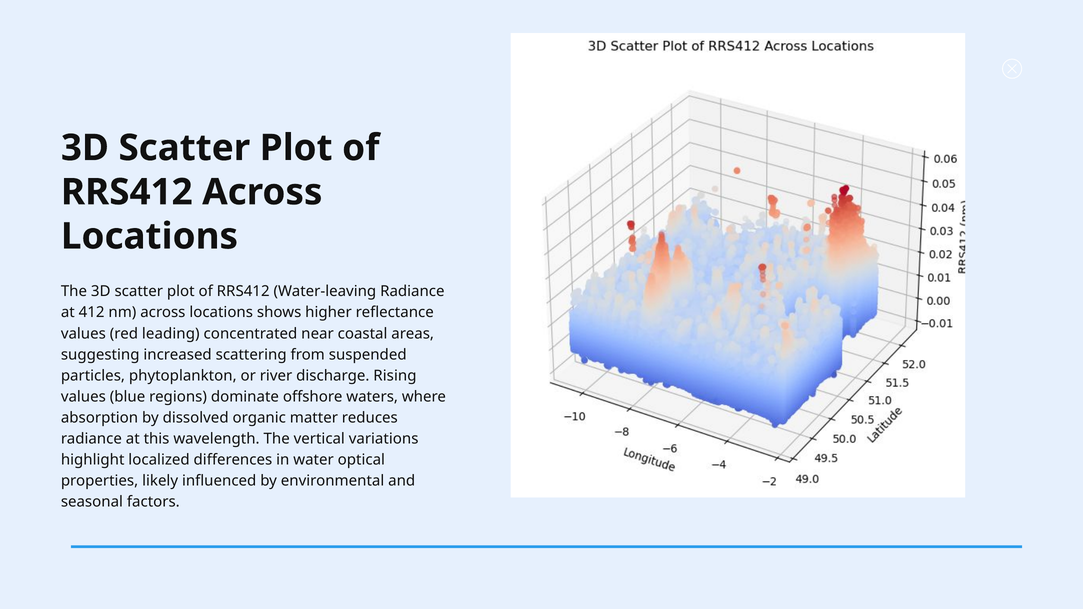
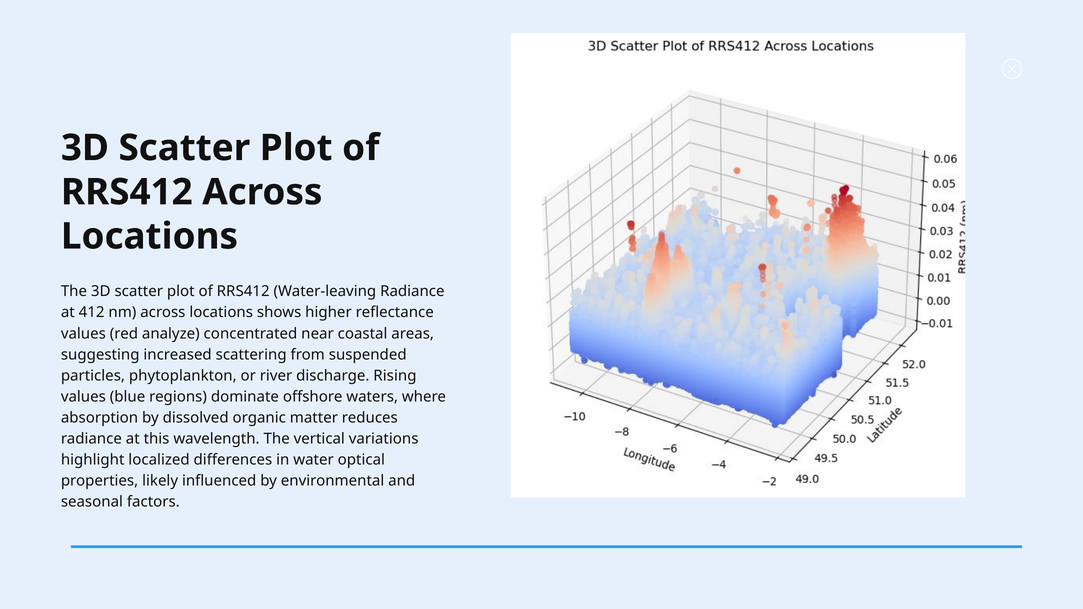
leading: leading -> analyze (171, 334)
